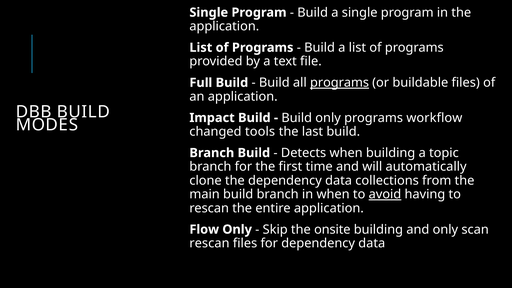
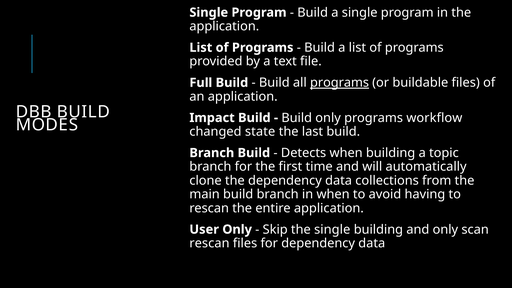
tools: tools -> state (260, 132)
avoid underline: present -> none (385, 194)
Flow: Flow -> User (204, 229)
the onsite: onsite -> single (332, 229)
